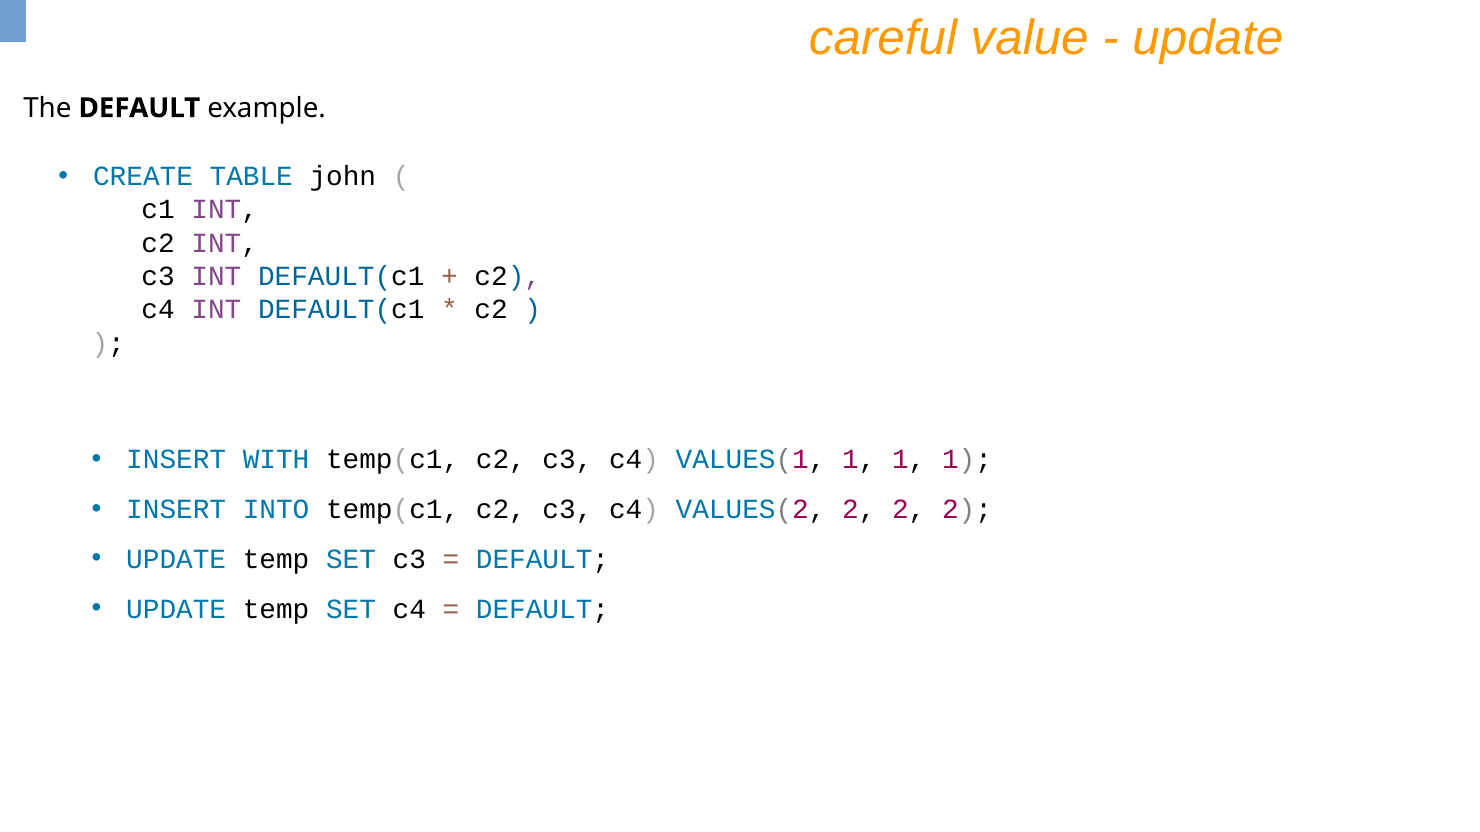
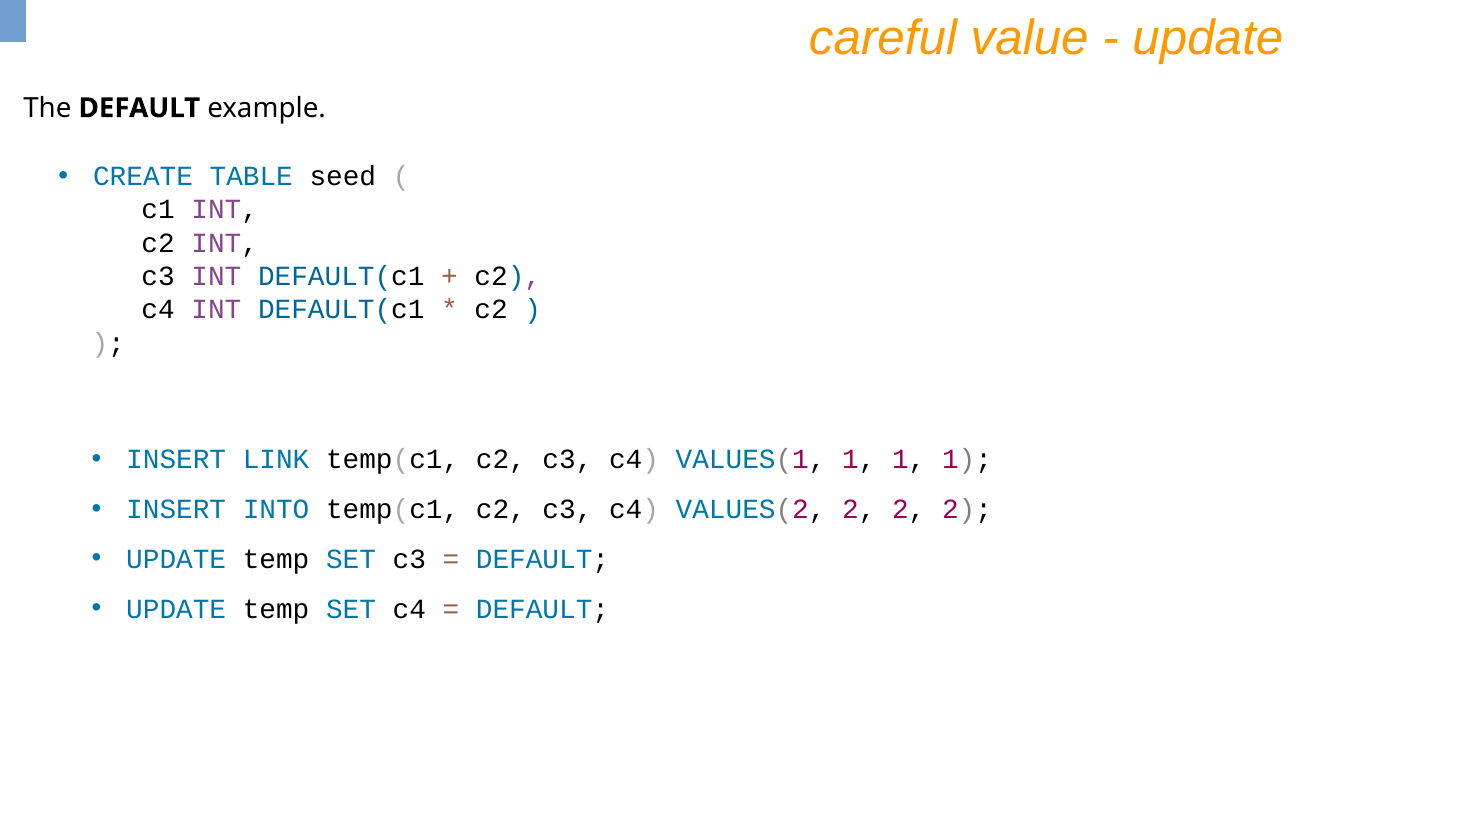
john: john -> seed (343, 177)
WITH: WITH -> LINK (276, 460)
